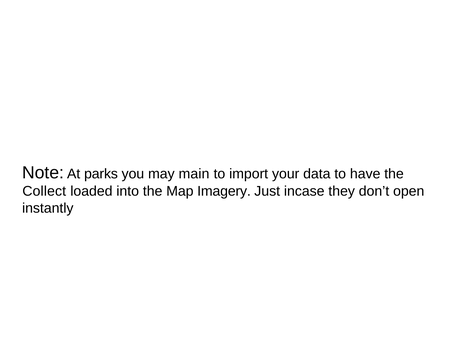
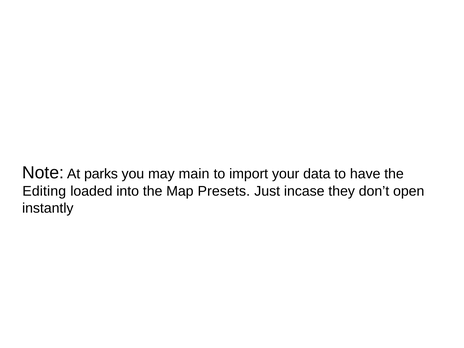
Collect: Collect -> Editing (44, 191)
Imagery: Imagery -> Presets (224, 191)
